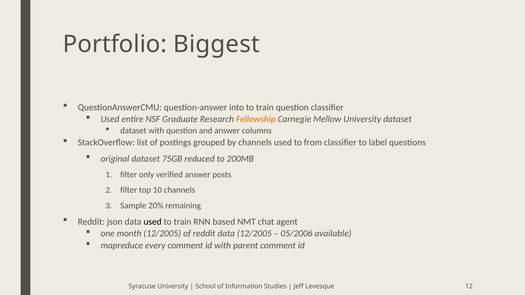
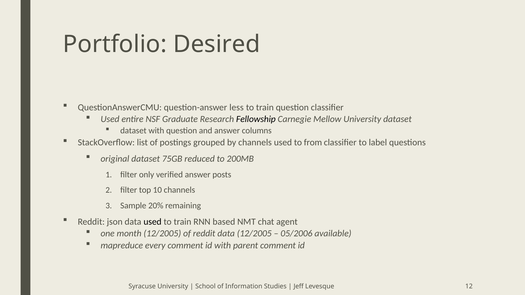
Biggest: Biggest -> Desired (217, 44)
into: into -> less (237, 107)
Fellowship colour: orange -> black (256, 119)
